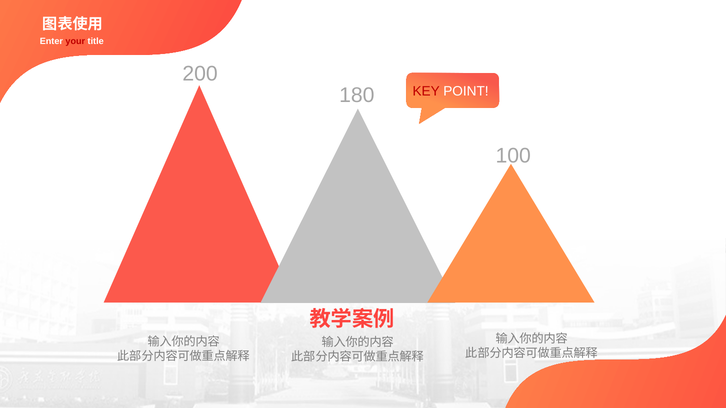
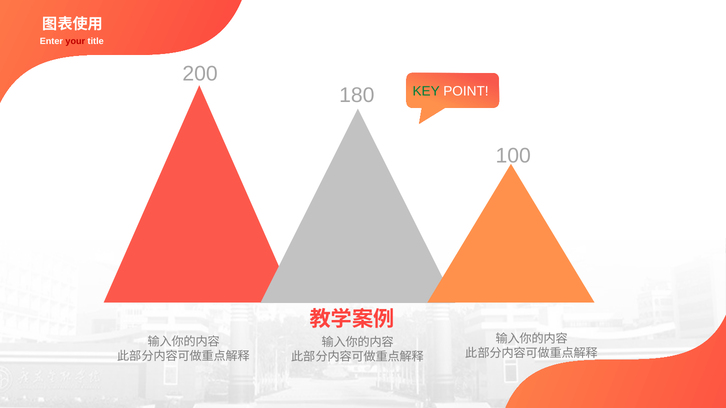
KEY colour: red -> green (426, 91)
